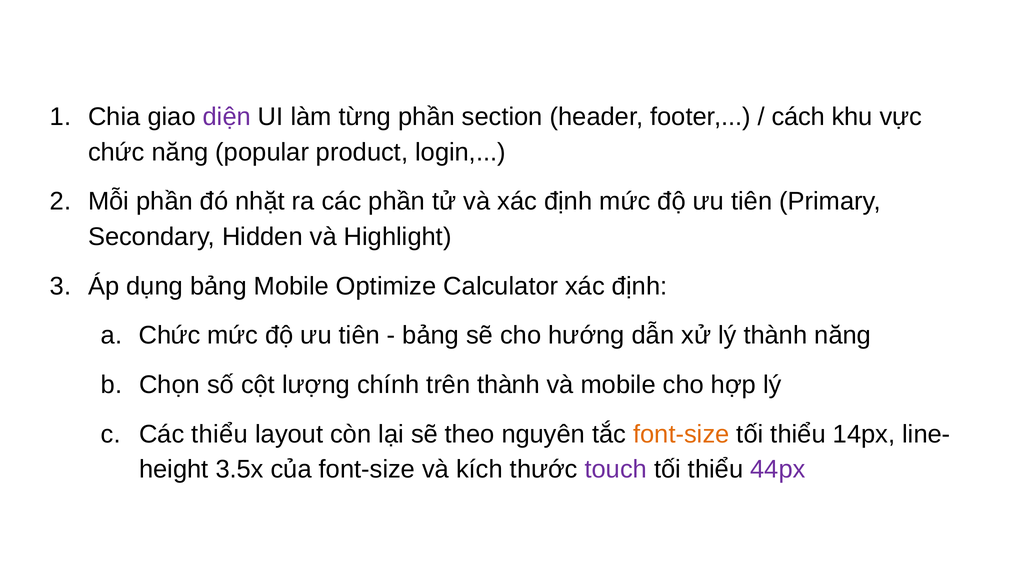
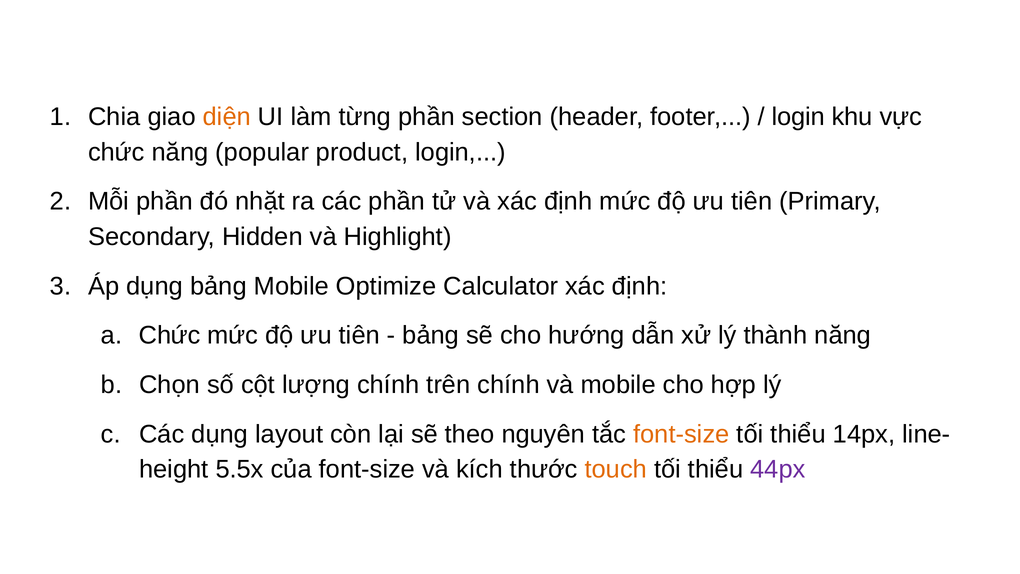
diện colour: purple -> orange (227, 117)
cách: cách -> login (798, 117)
trên thành: thành -> chính (509, 385)
Các thiểu: thiểu -> dụng (220, 434)
3.5x: 3.5x -> 5.5x (240, 469)
touch colour: purple -> orange (616, 469)
